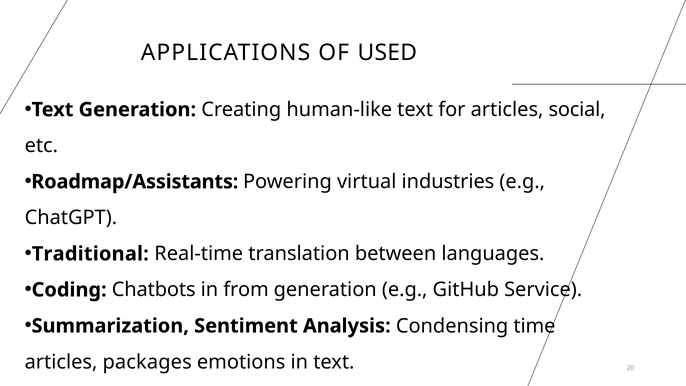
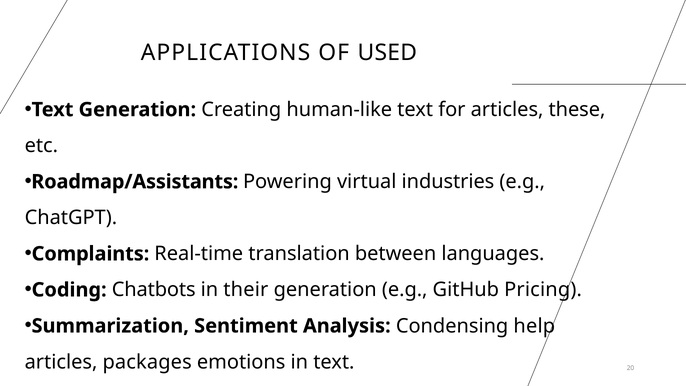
social: social -> these (577, 110)
Traditional: Traditional -> Complaints (90, 254)
from: from -> their (246, 290)
Service: Service -> Pricing (543, 290)
time: time -> help (534, 326)
